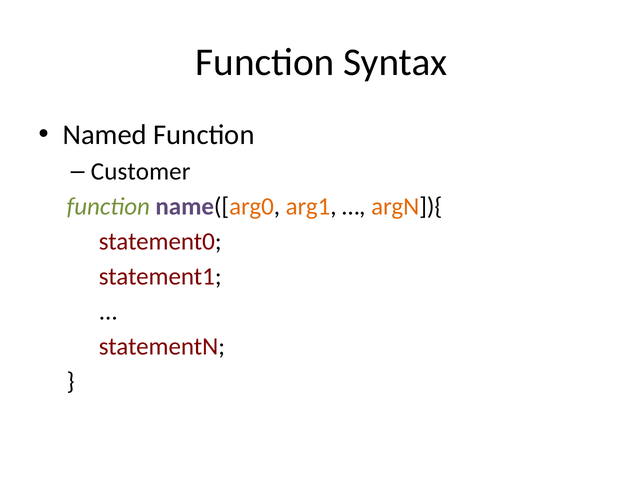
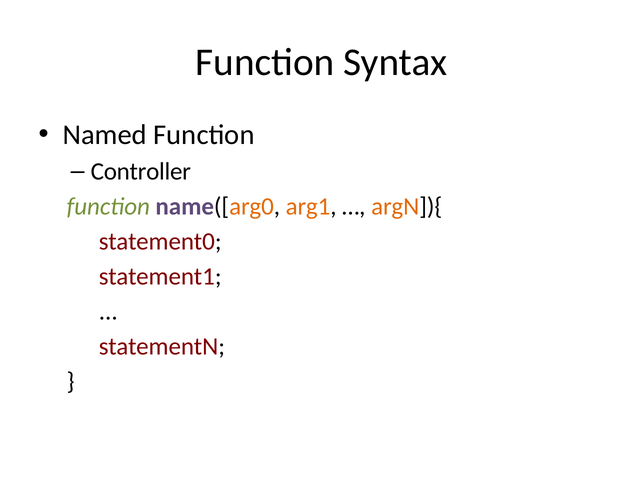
Customer: Customer -> Controller (141, 172)
